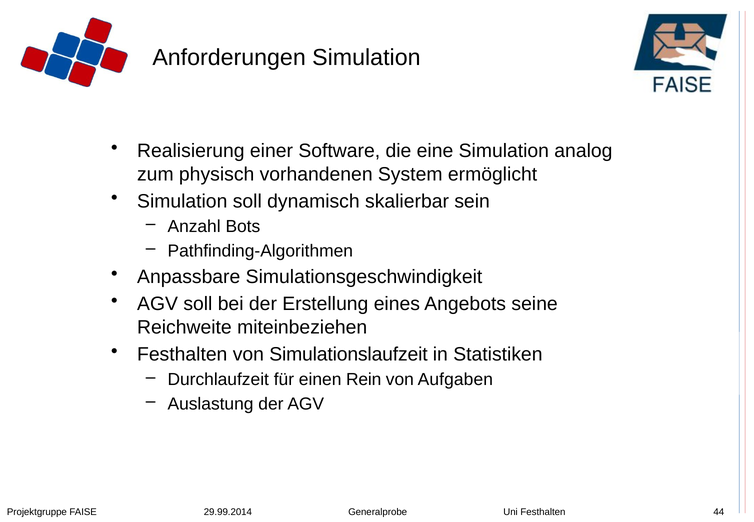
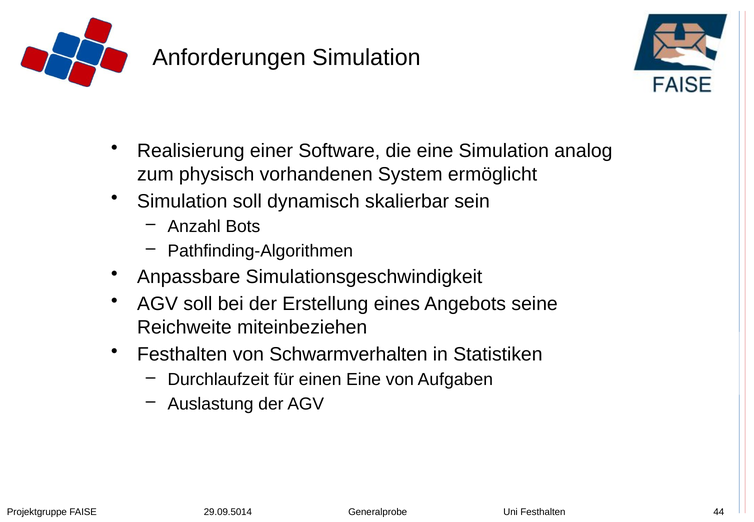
Simulationslaufzeit: Simulationslaufzeit -> Schwarmverhalten (348, 354)
einen Rein: Rein -> Eine (364, 380)
29.99.2014: 29.99.2014 -> 29.09.5014 (228, 512)
